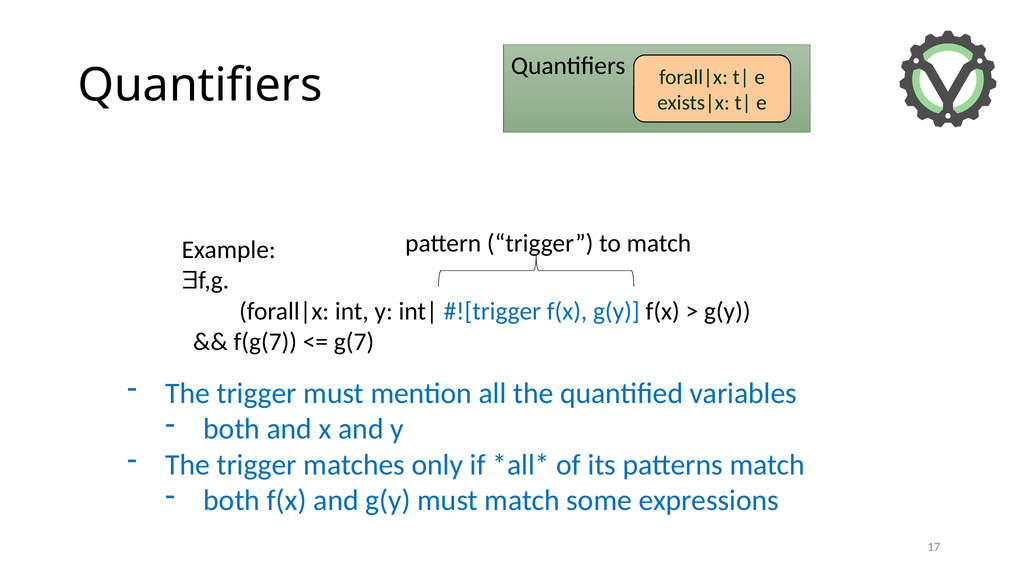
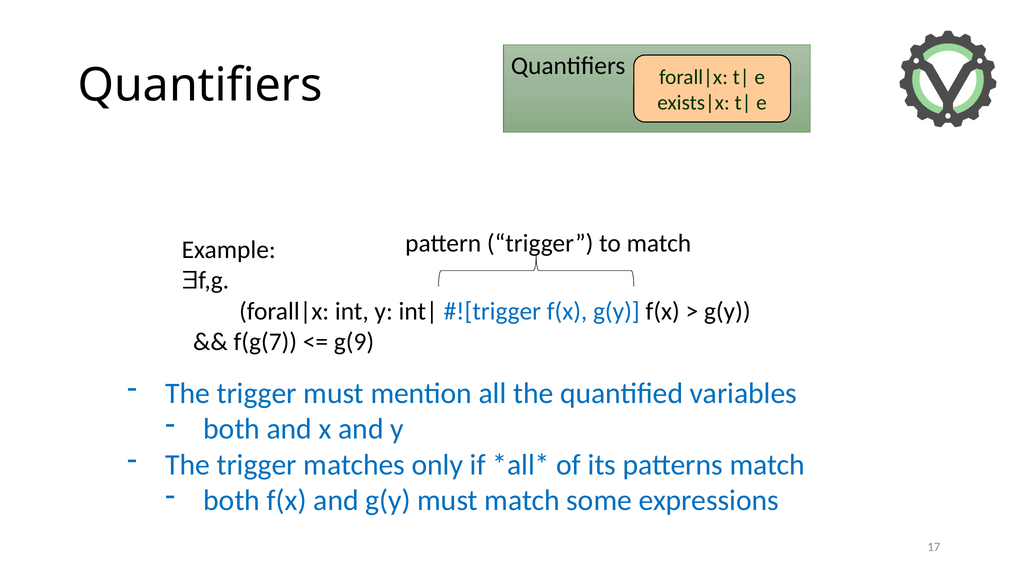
g(7: g(7 -> g(9 (354, 341)
